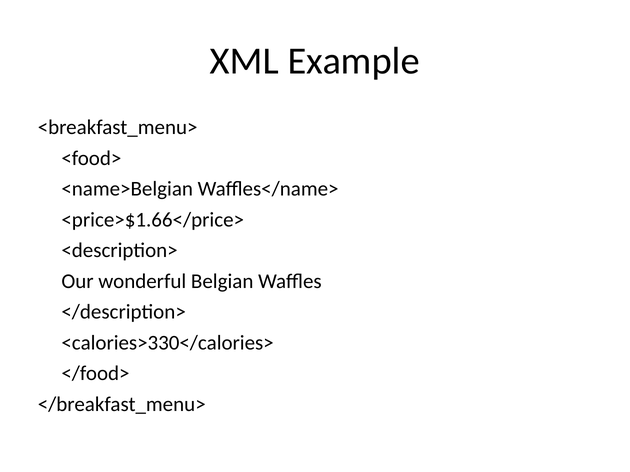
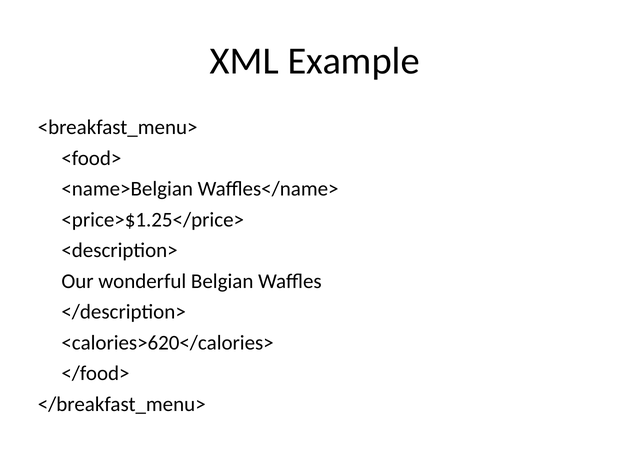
<price>$1.66</price>: <price>$1.66</price> -> <price>$1.25</price> (153, 220)
<calories>330</calories>: <calories>330</calories> -> <calories>620</calories> (168, 343)
